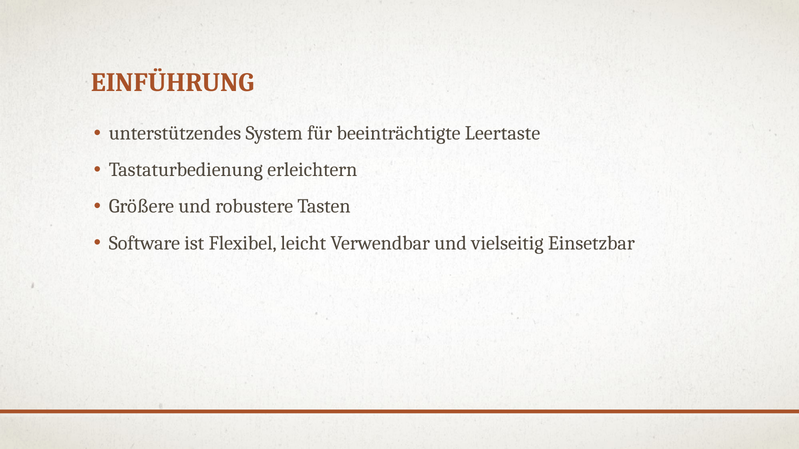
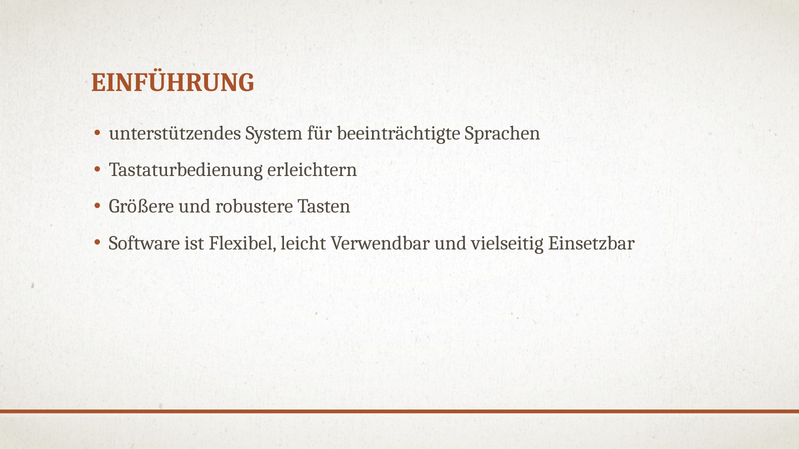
Leertaste: Leertaste -> Sprachen (503, 134)
